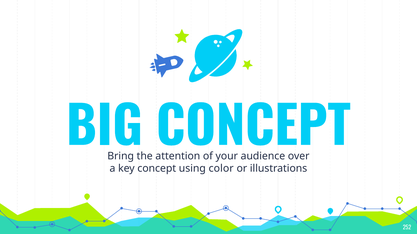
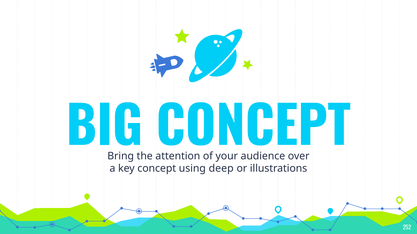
color: color -> deep (221, 169)
